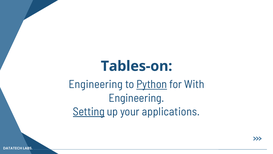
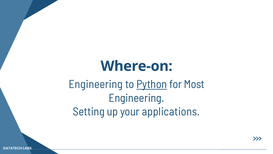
Tables-on: Tables-on -> Where-on (137, 66)
With: With -> Most (194, 84)
Setting underline: present -> none (89, 111)
